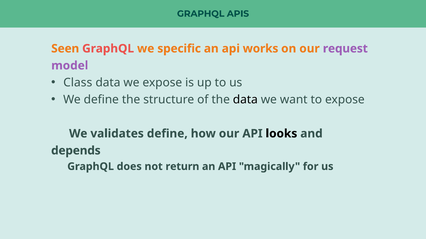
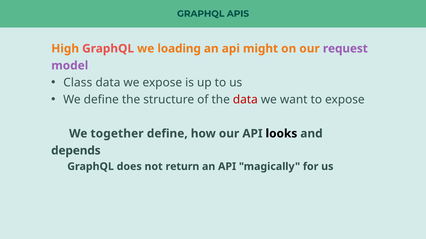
Seen: Seen -> High (65, 49)
specific: specific -> loading (179, 49)
works: works -> might (261, 49)
data colour: black -> red (245, 100)
validates: validates -> together (117, 134)
